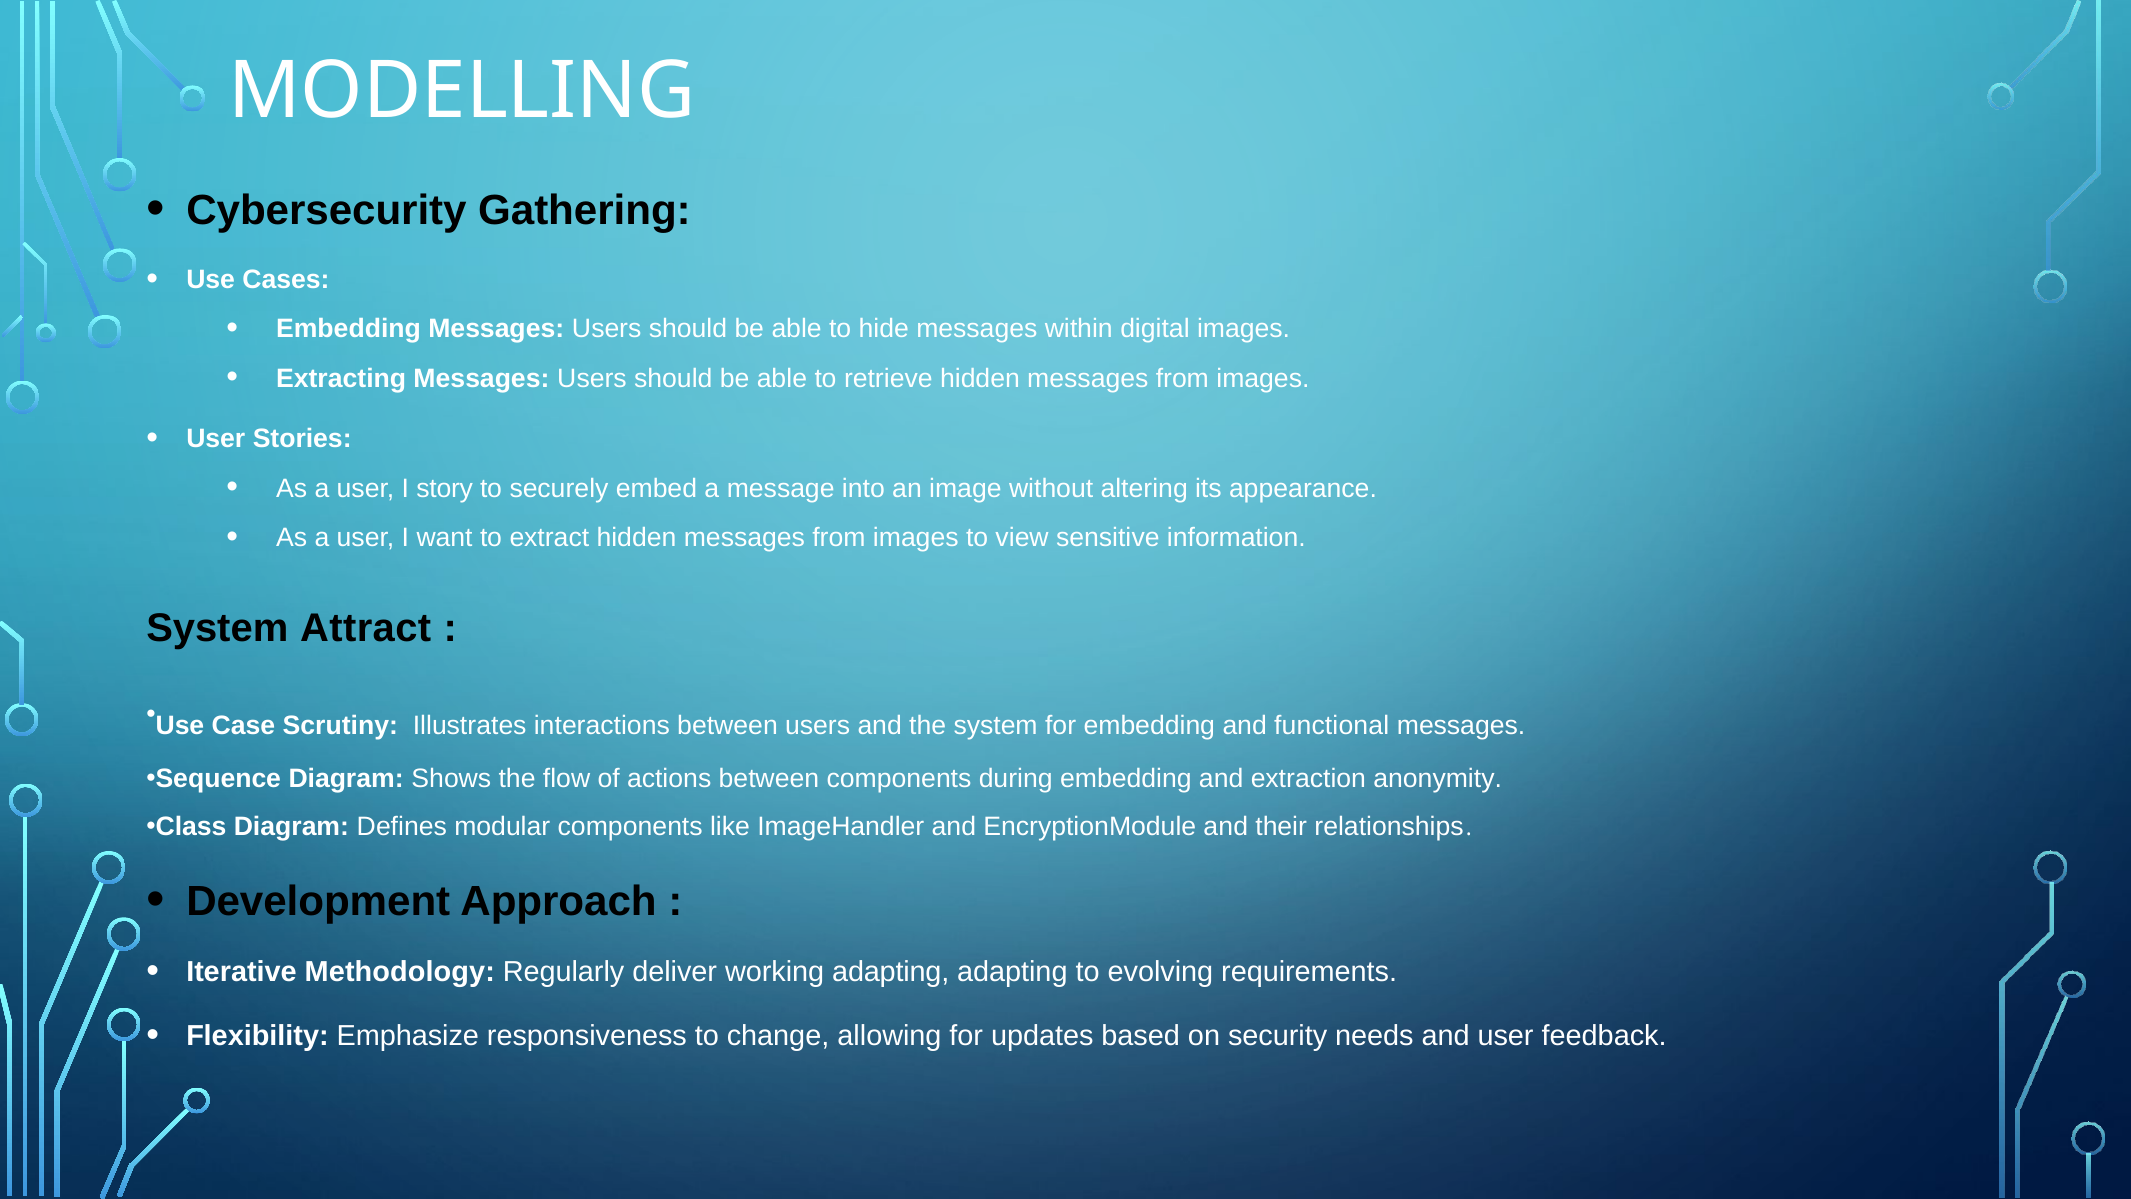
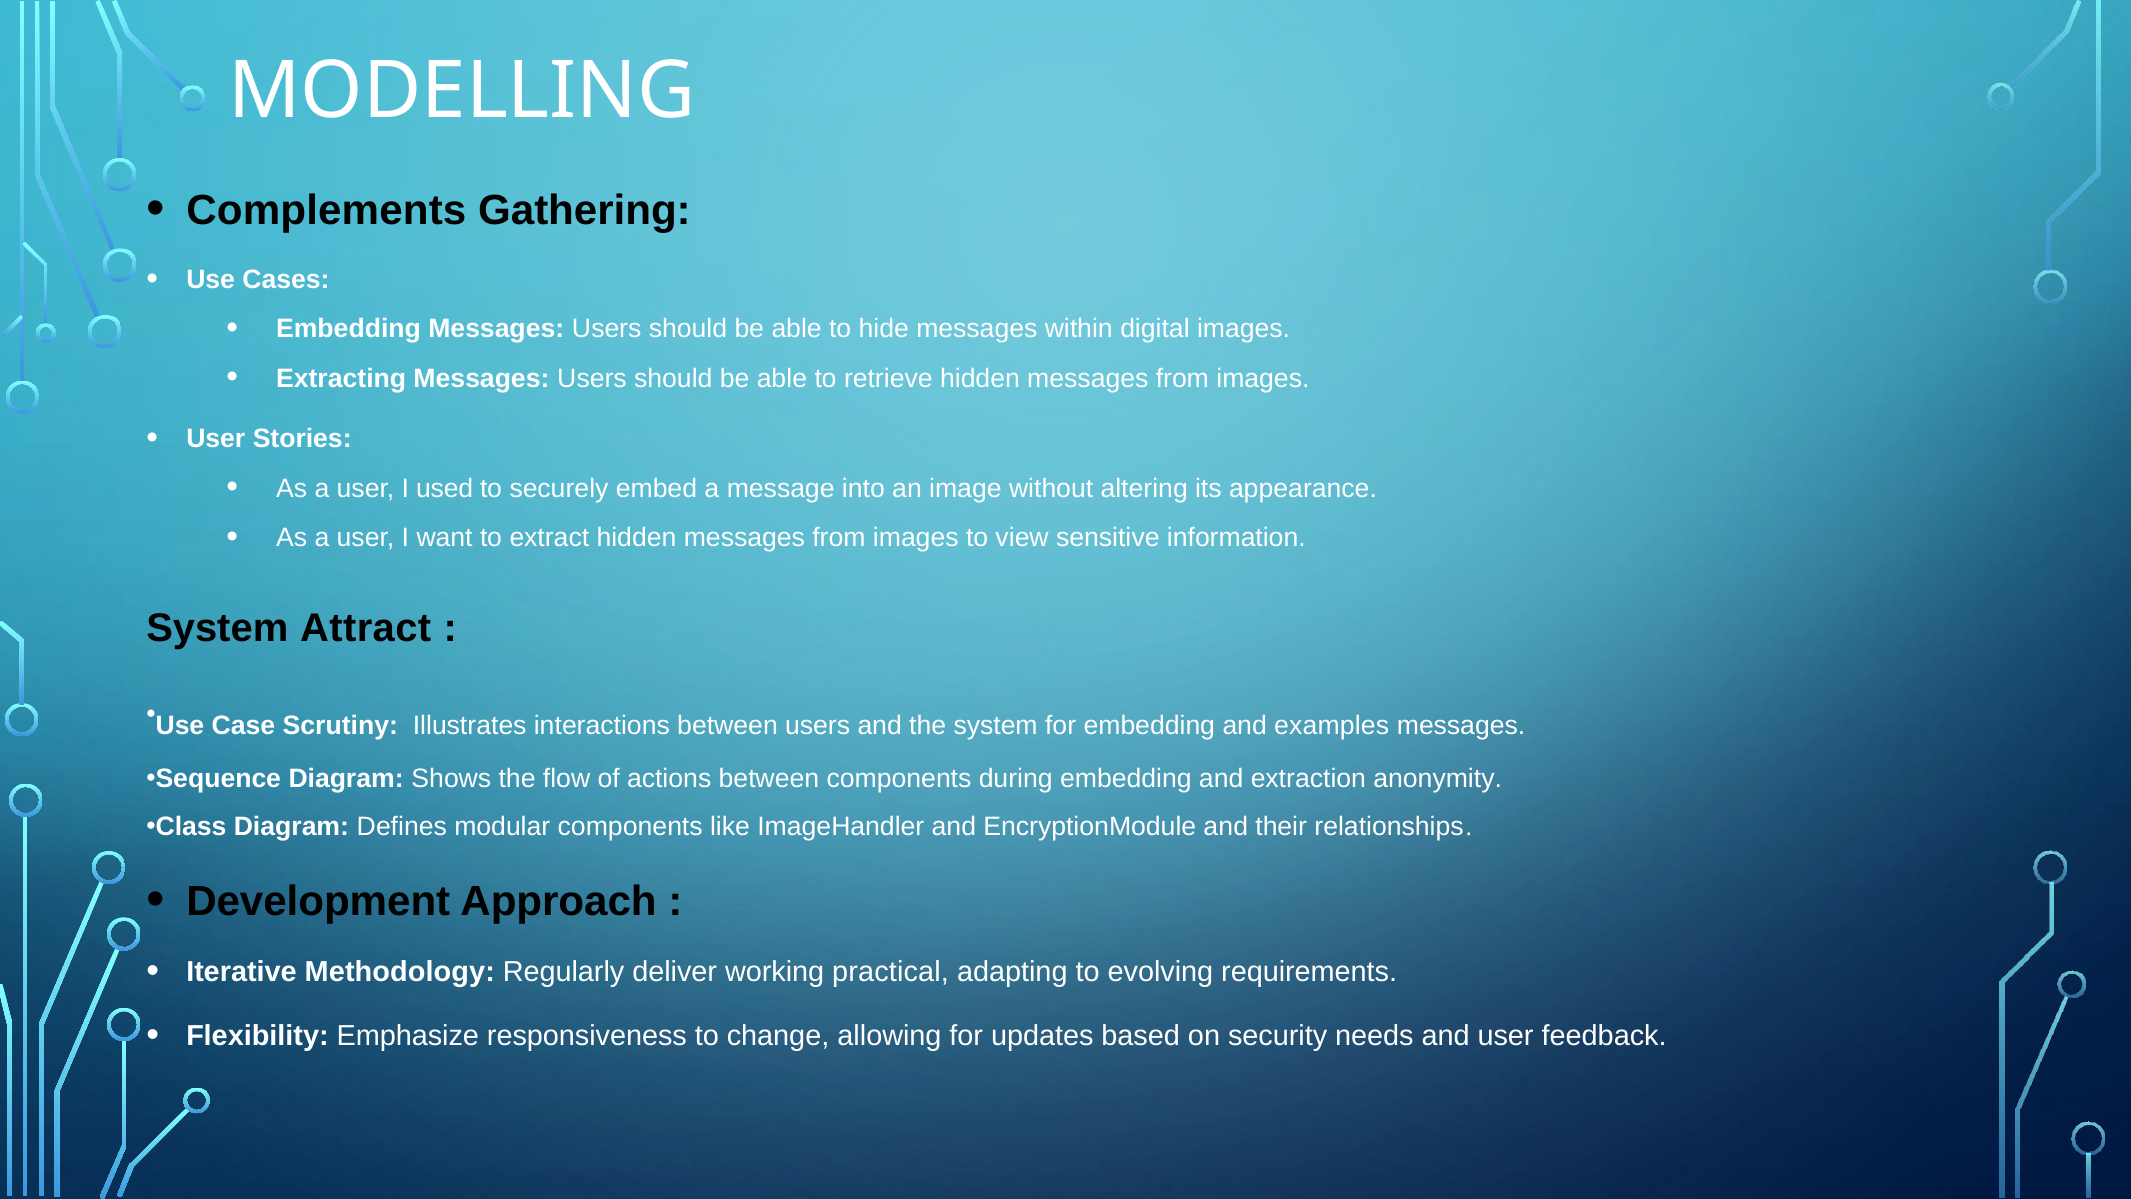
Cybersecurity: Cybersecurity -> Complements (326, 211)
story: story -> used (445, 488)
functional: functional -> examples (1332, 725)
working adapting: adapting -> practical (891, 972)
